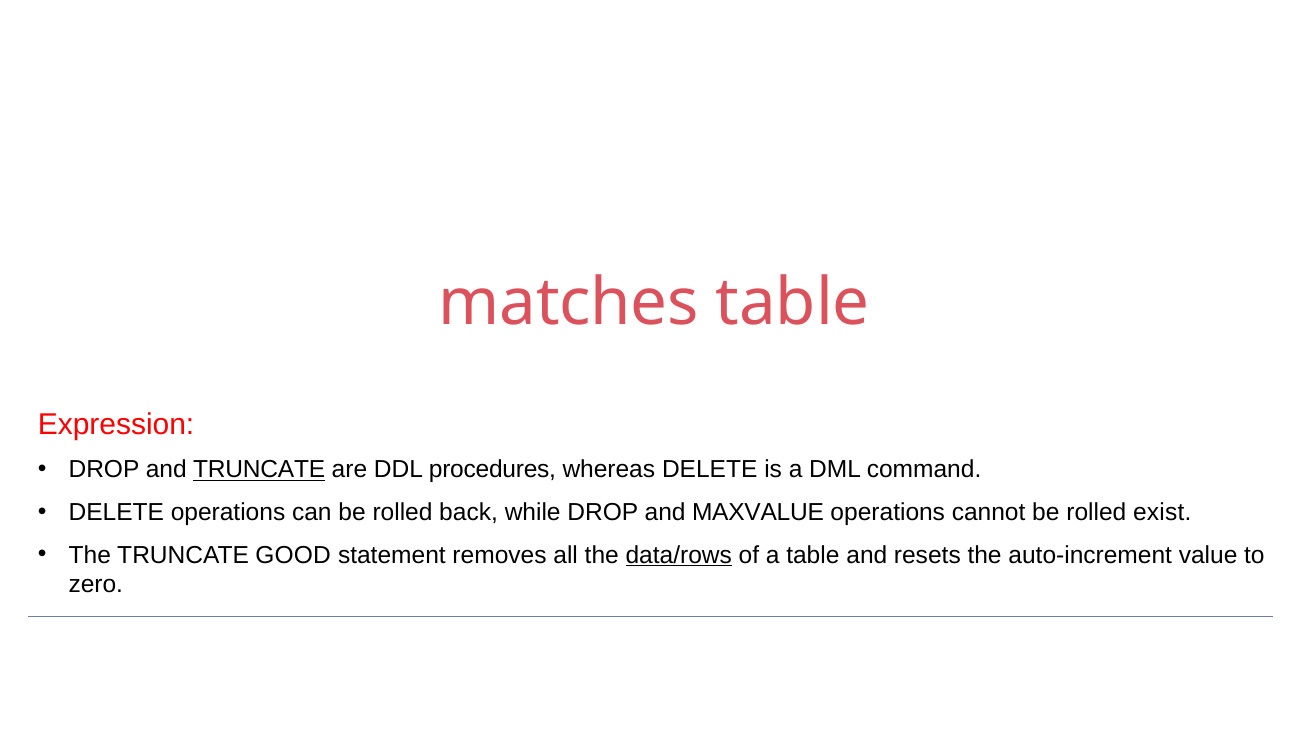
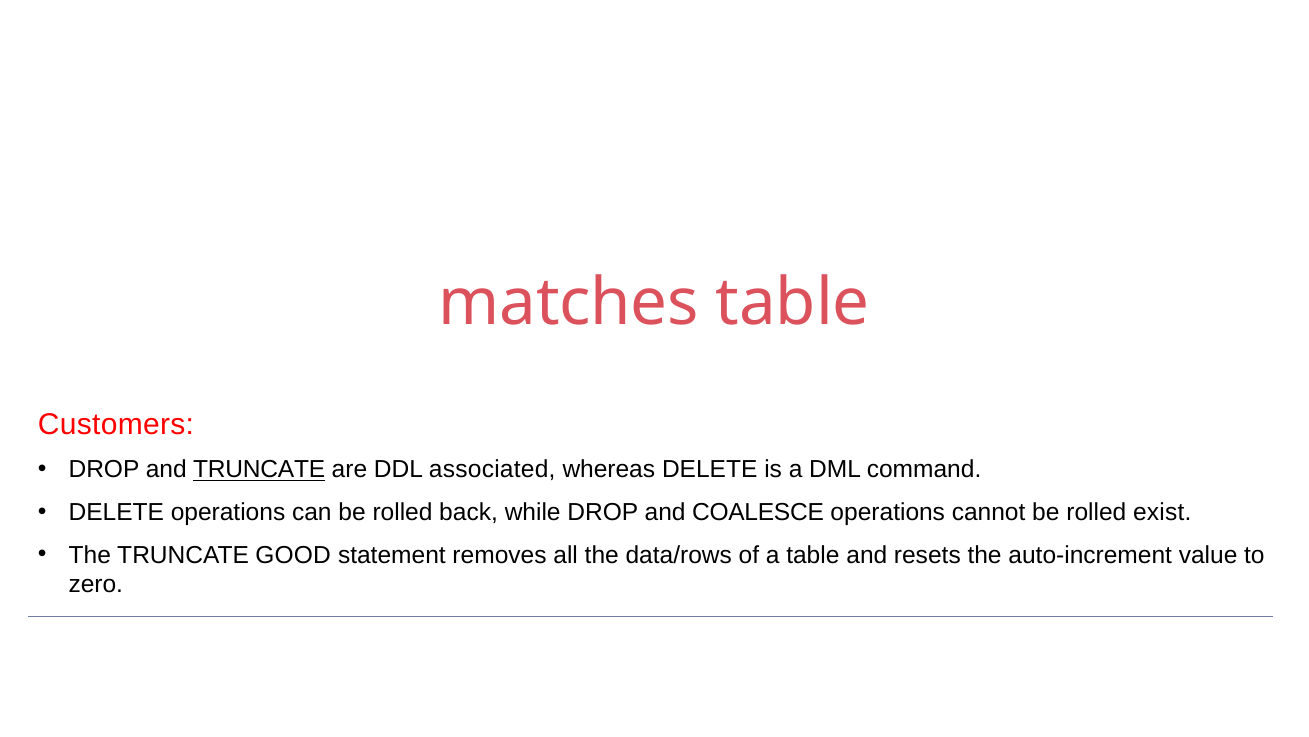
Expression: Expression -> Customers (116, 424)
procedures: procedures -> associated (492, 469)
MAXVALUE: MAXVALUE -> COALESCE (758, 512)
data/rows underline: present -> none (679, 554)
